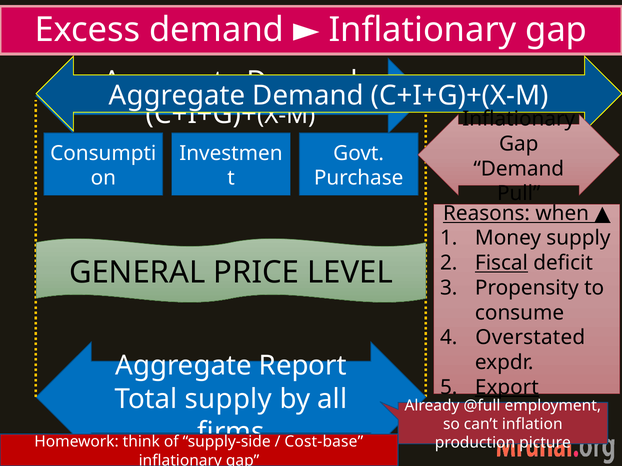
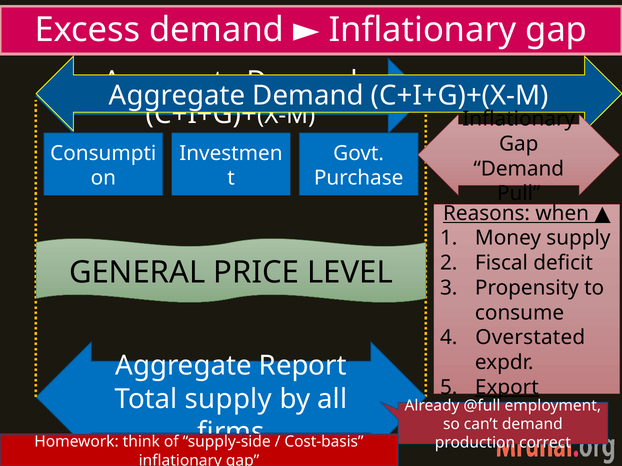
Fiscal underline: present -> none (501, 263)
can’t inflation: inflation -> demand (532, 425)
Cost-base: Cost-base -> Cost-basis (324, 442)
picture: picture -> correct (545, 443)
